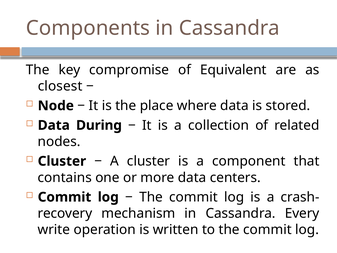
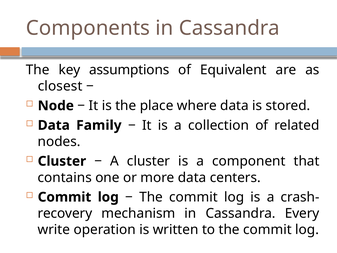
compromise: compromise -> assumptions (129, 70)
During: During -> Family (99, 125)
